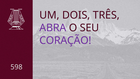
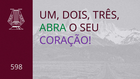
ABRA colour: purple -> green (53, 28)
